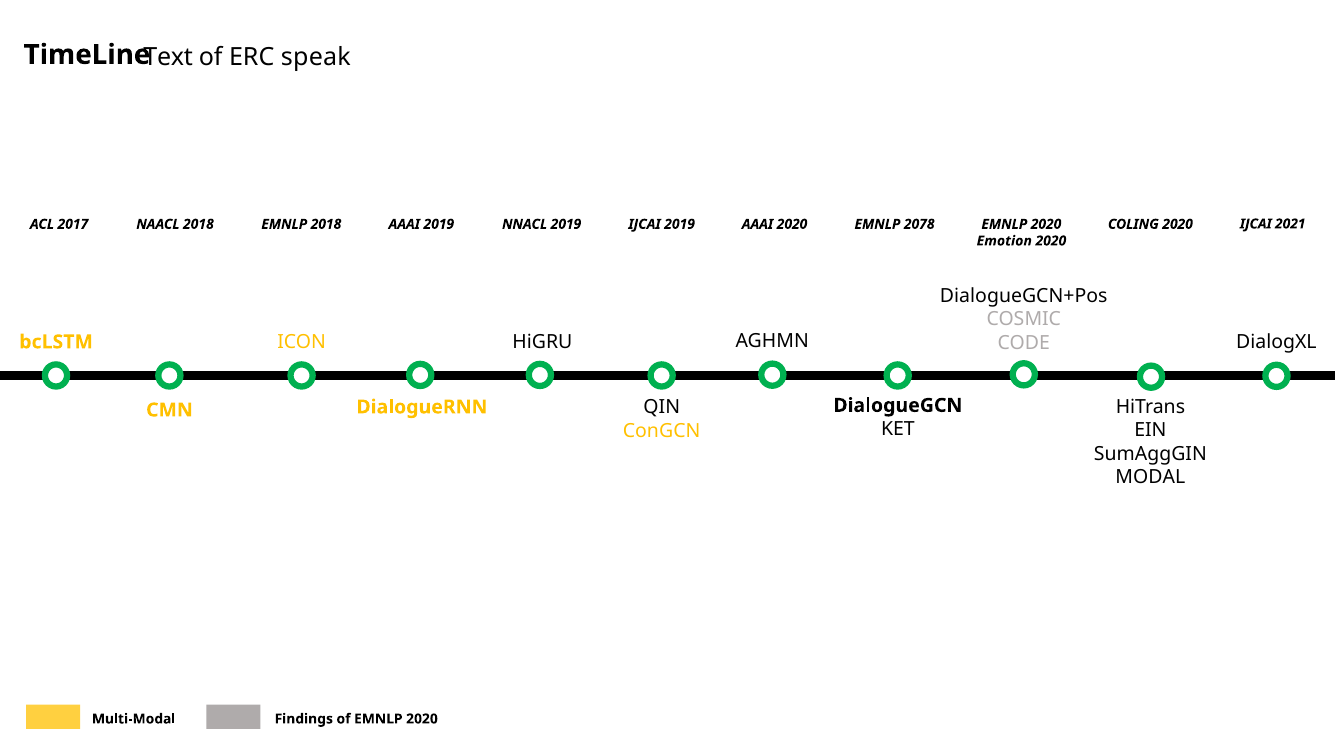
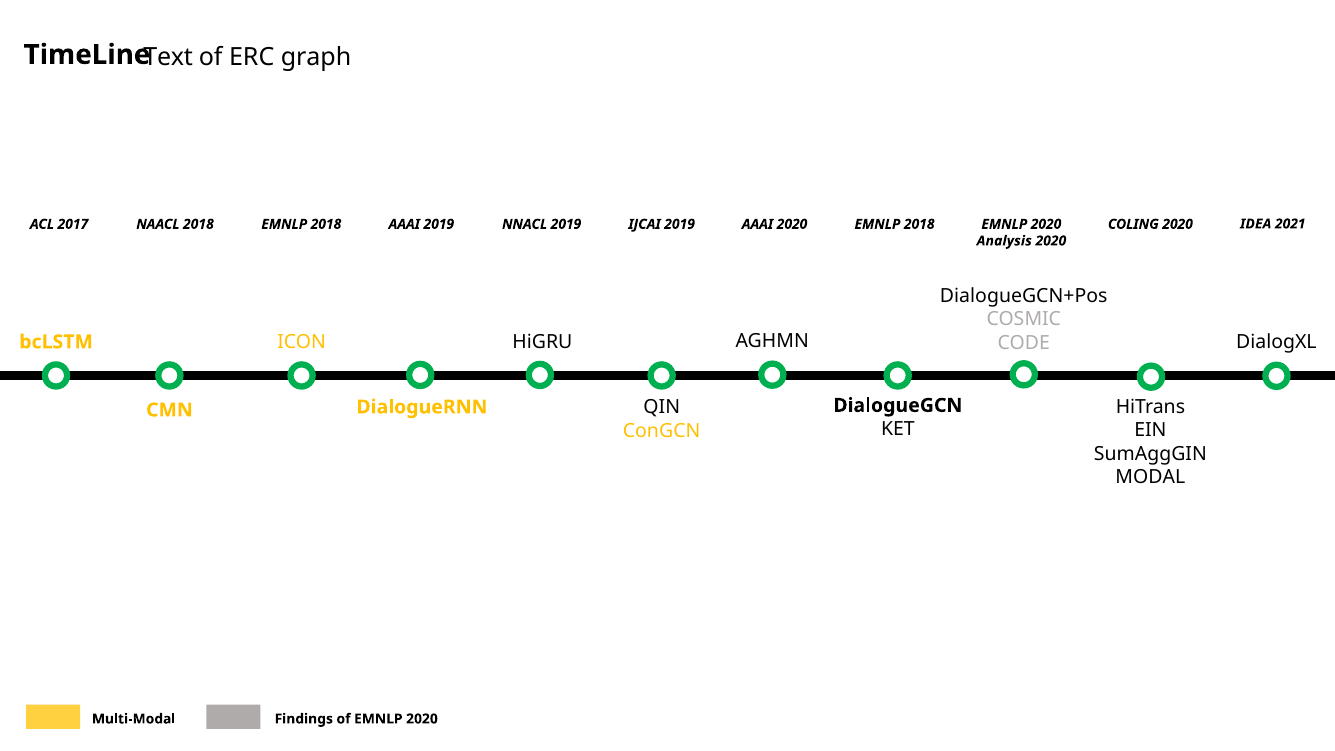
speak: speak -> graph (316, 57)
2020 EMNLP 2078: 2078 -> 2018 (919, 224)
2020 IJCAI: IJCAI -> IDEA (1256, 224)
Emotion: Emotion -> Analysis (1004, 241)
